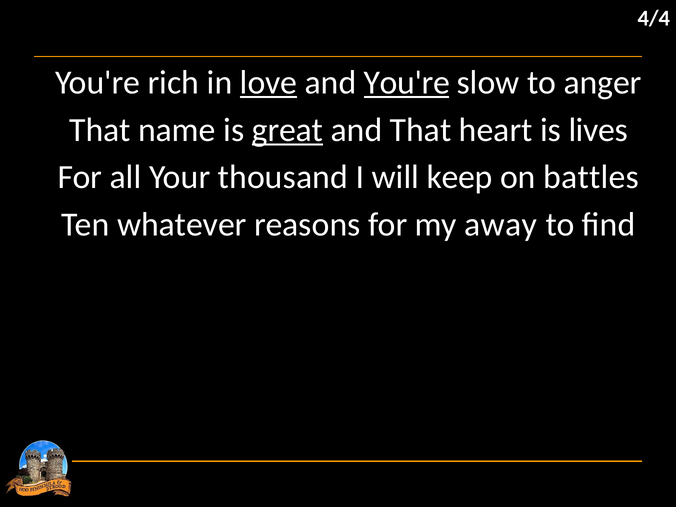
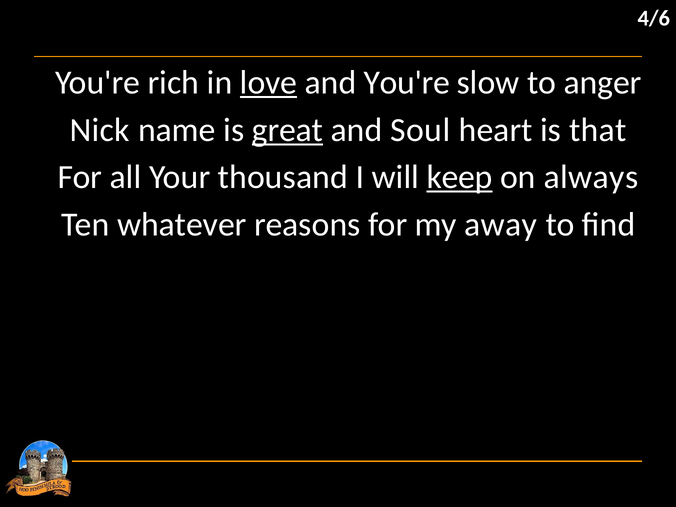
4/4: 4/4 -> 4/6 (654, 18)
You're underline: present -> none (407, 83)
That: That -> Nick (100, 130)
and That: That -> Soul (420, 130)
lives: lives -> that (598, 130)
keep underline: none -> present (460, 177)
battles: battles -> always (591, 177)
